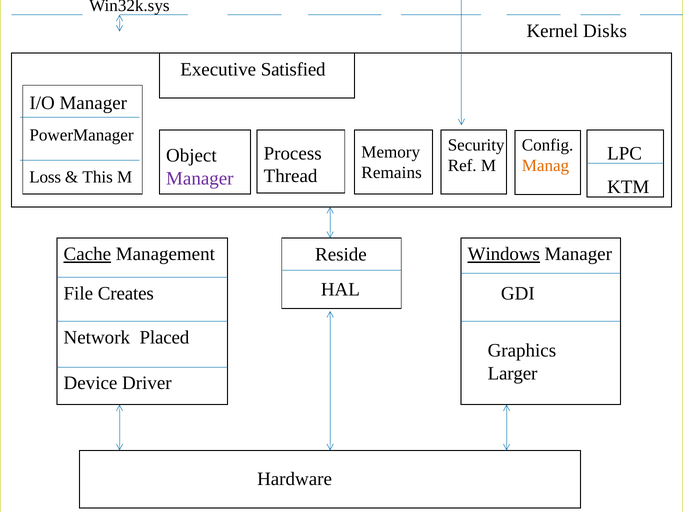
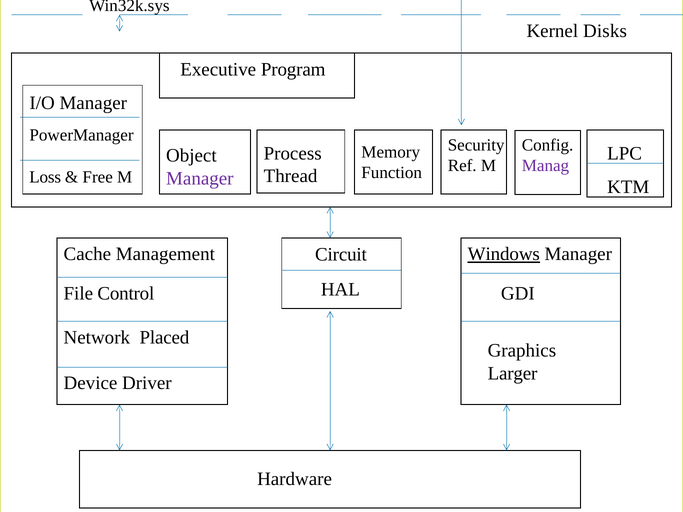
Satisfied: Satisfied -> Program (293, 69)
Manag colour: orange -> purple (545, 166)
Remains: Remains -> Function (392, 173)
This: This -> Free (98, 177)
Cache underline: present -> none (87, 254)
Reside: Reside -> Circuit (341, 255)
Creates: Creates -> Control (126, 294)
